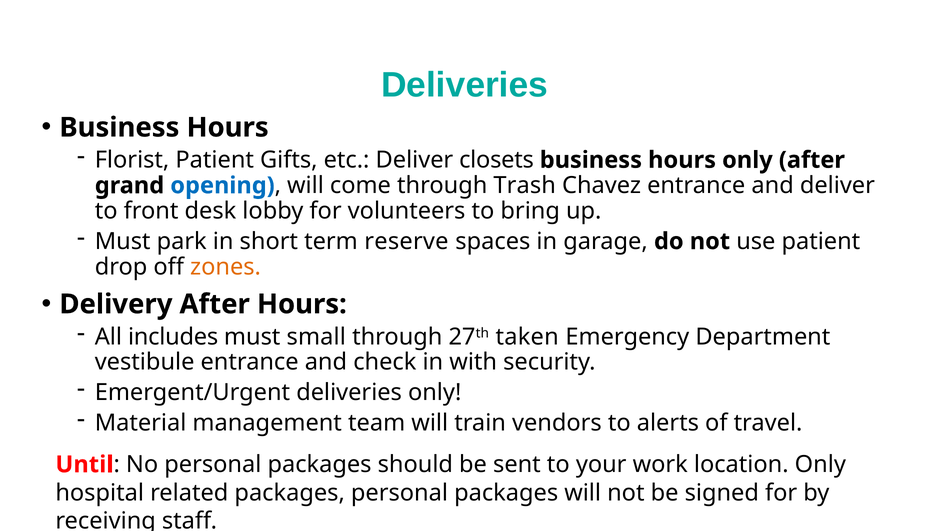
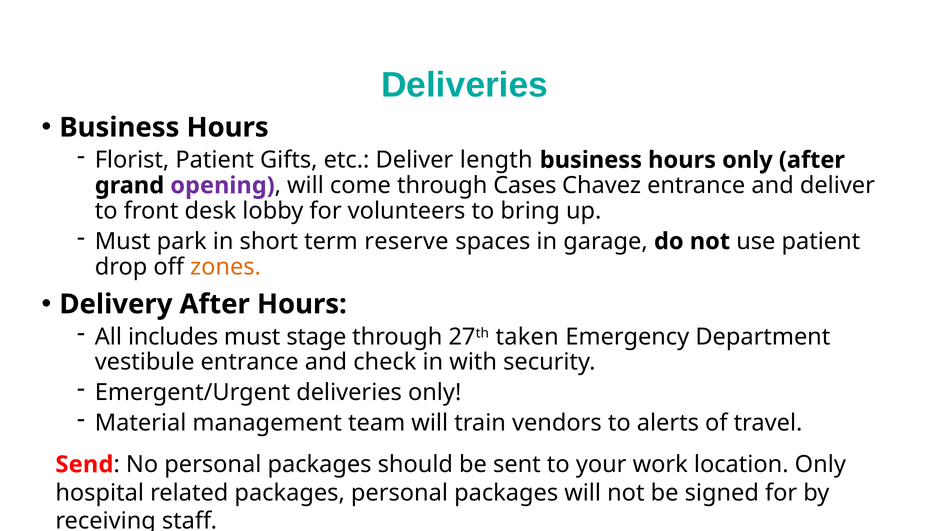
closets: closets -> length (496, 160)
opening colour: blue -> purple (222, 185)
Trash: Trash -> Cases (525, 185)
small: small -> stage (316, 337)
Until: Until -> Send (84, 464)
